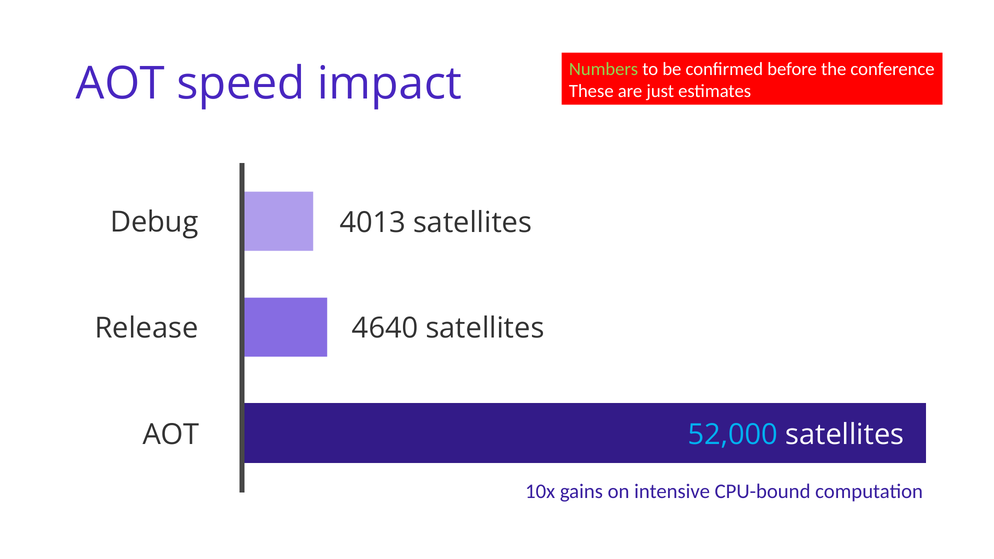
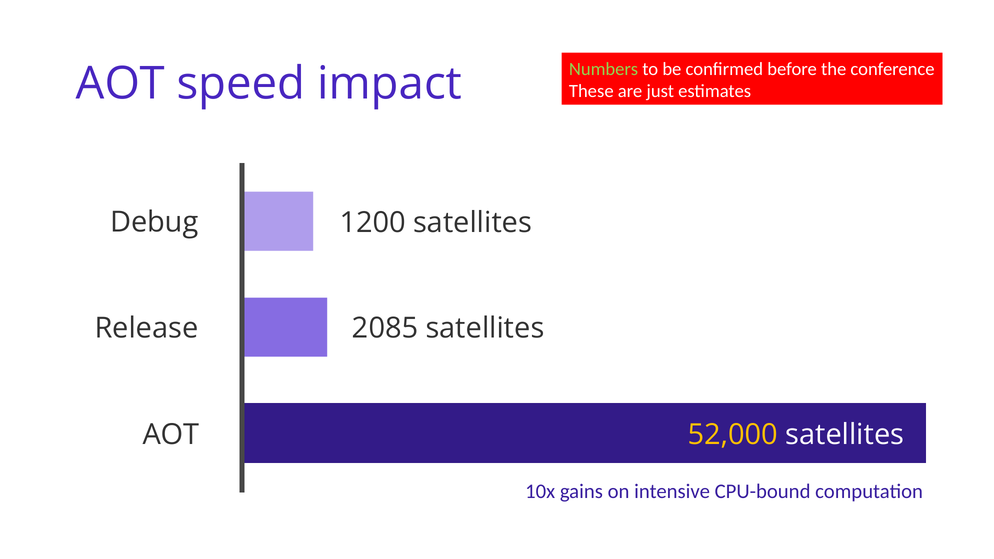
4013: 4013 -> 1200 (373, 223)
4640: 4640 -> 2085 (385, 328)
52,000 colour: light blue -> yellow (733, 435)
